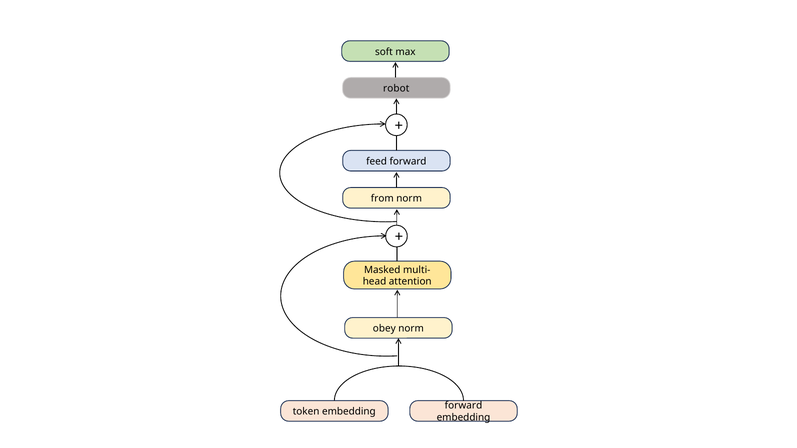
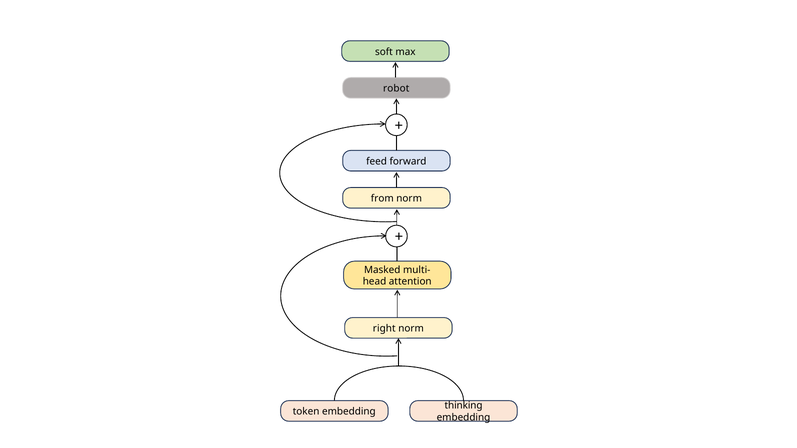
obey: obey -> right (384, 329)
forward: forward -> thinking (464, 406)
